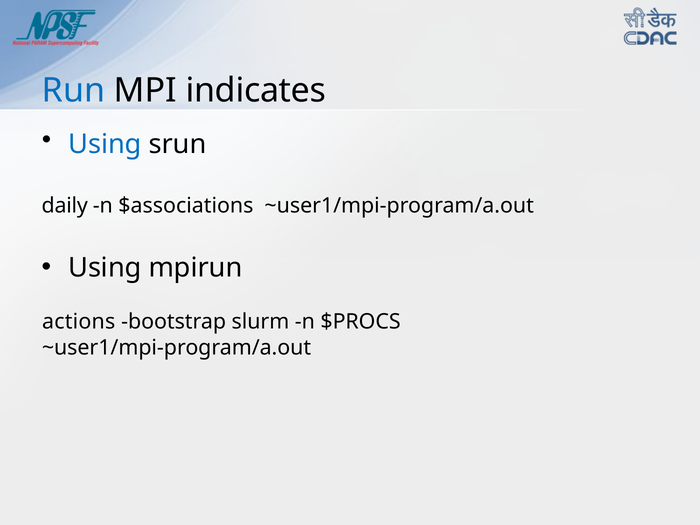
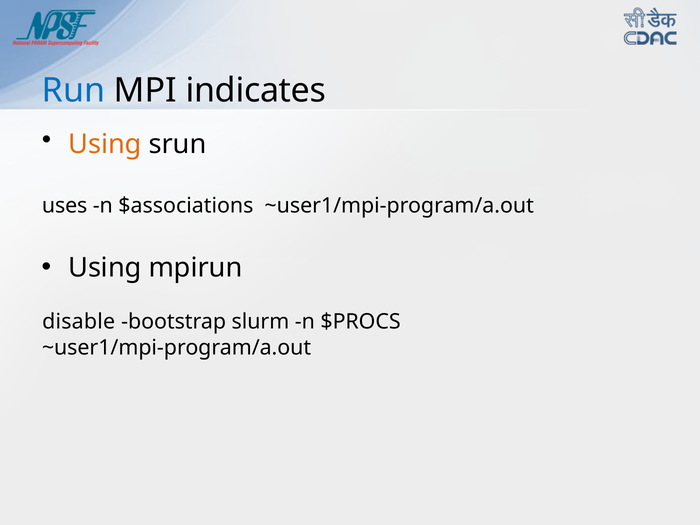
Using colour: blue -> orange (105, 144)
daily: daily -> uses (65, 205)
actions: actions -> disable (79, 322)
